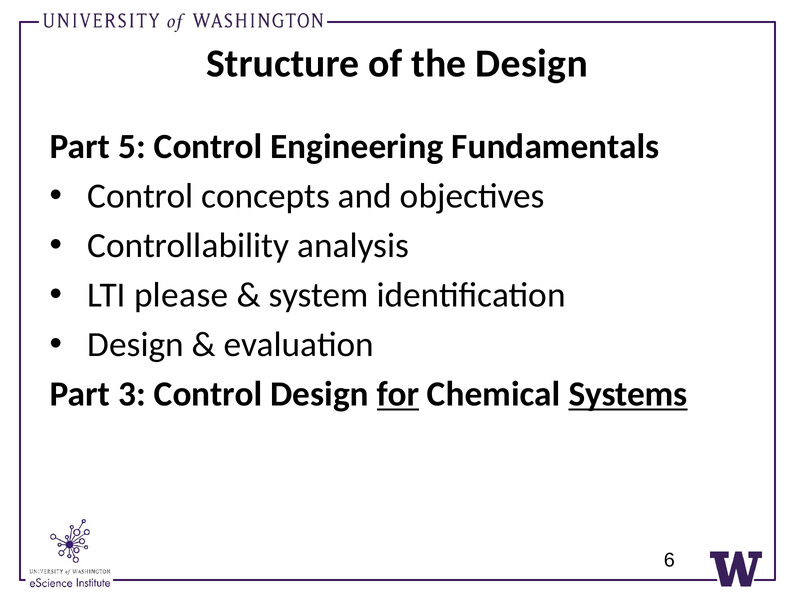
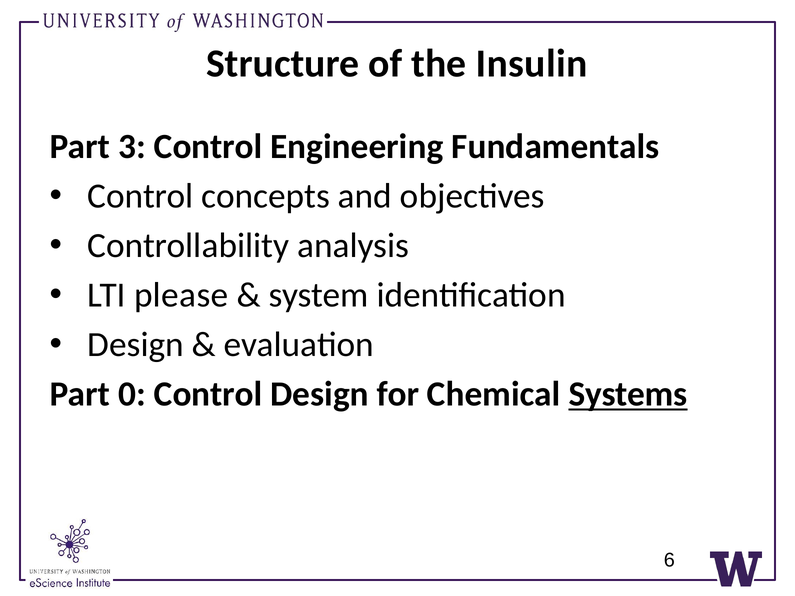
the Design: Design -> Insulin (532, 64)
5: 5 -> 3 (132, 147)
3: 3 -> 0 (132, 394)
for underline: present -> none (398, 394)
